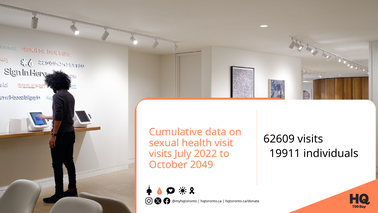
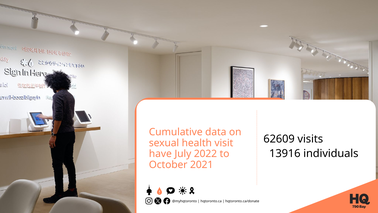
19911: 19911 -> 13916 (285, 153)
visits: visits -> have (160, 154)
2049: 2049 -> 2021 (202, 165)
